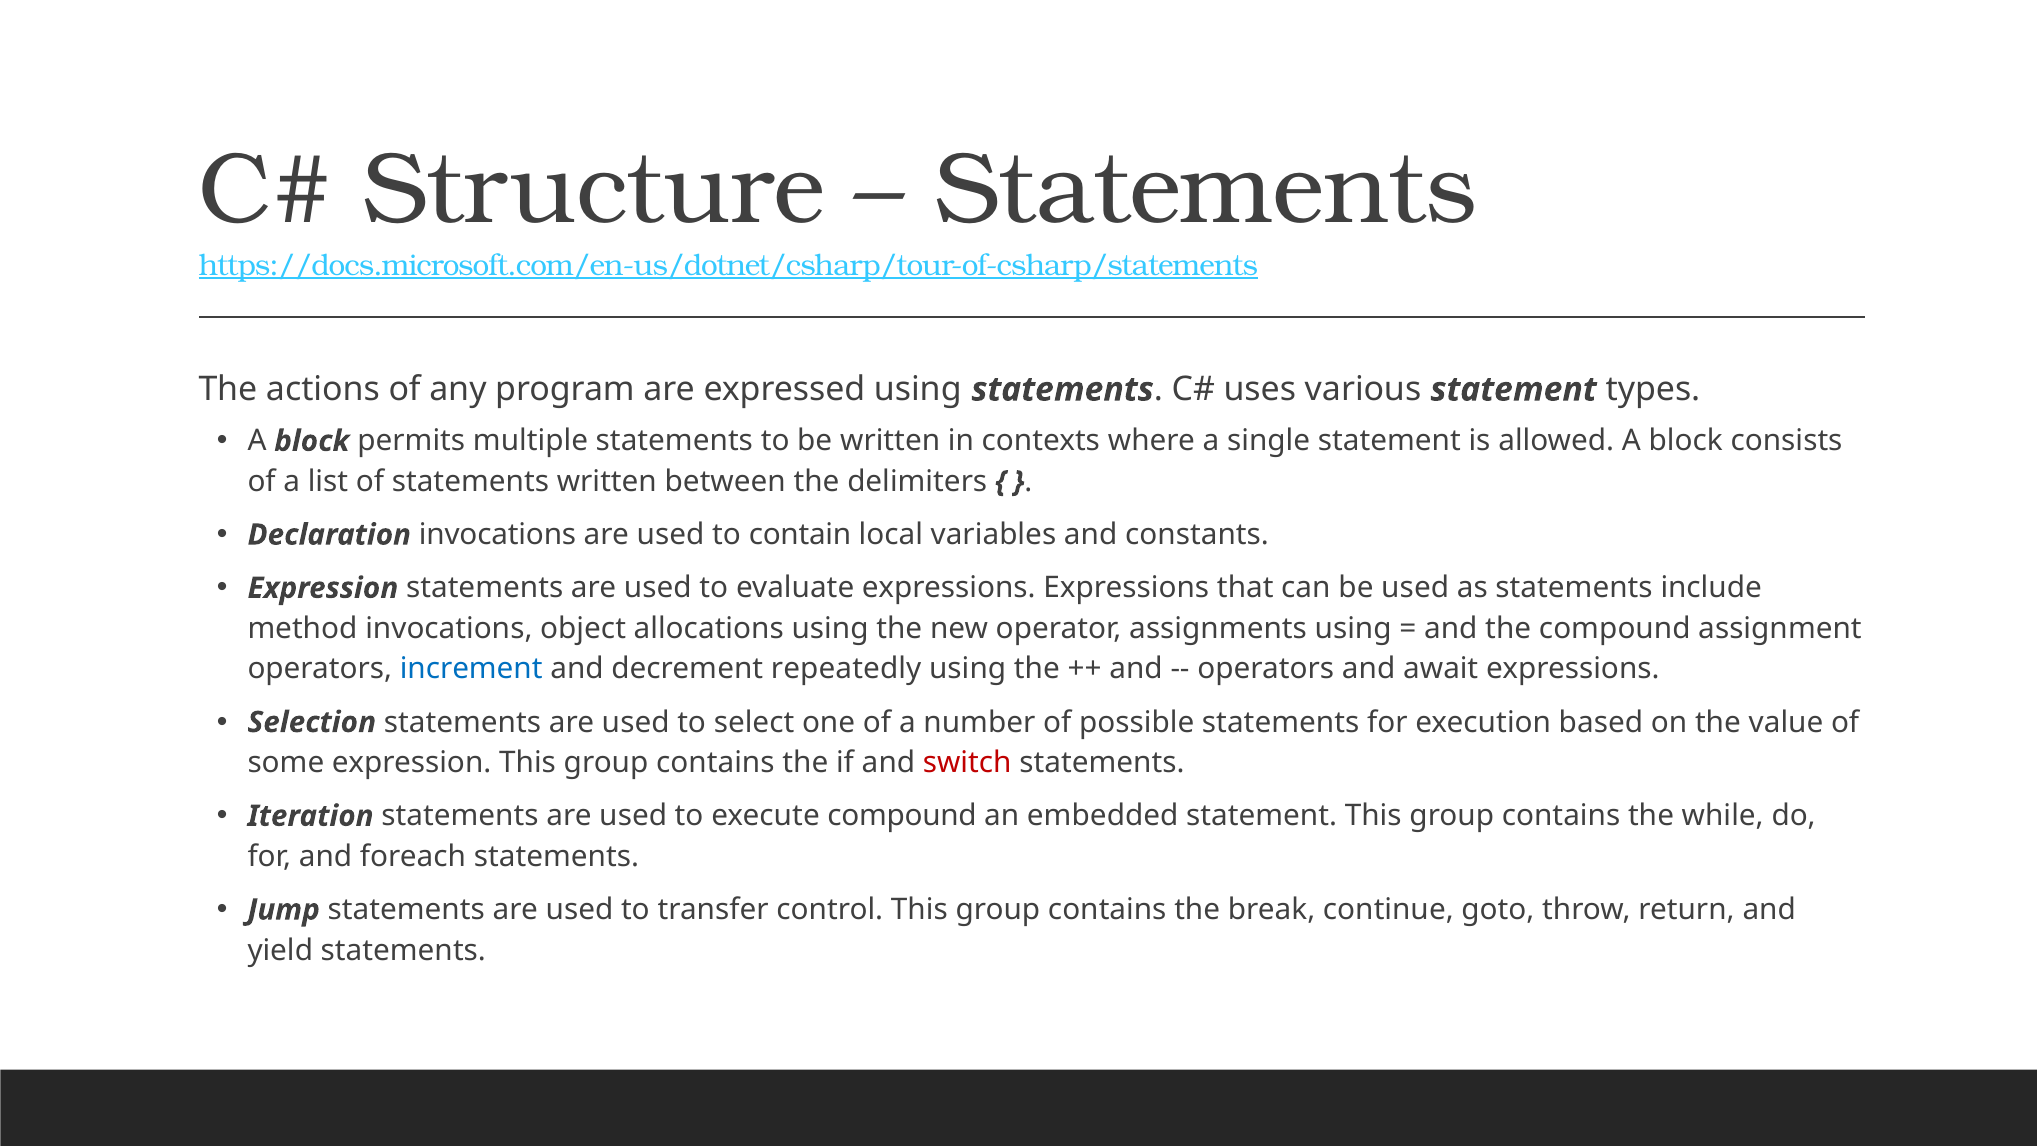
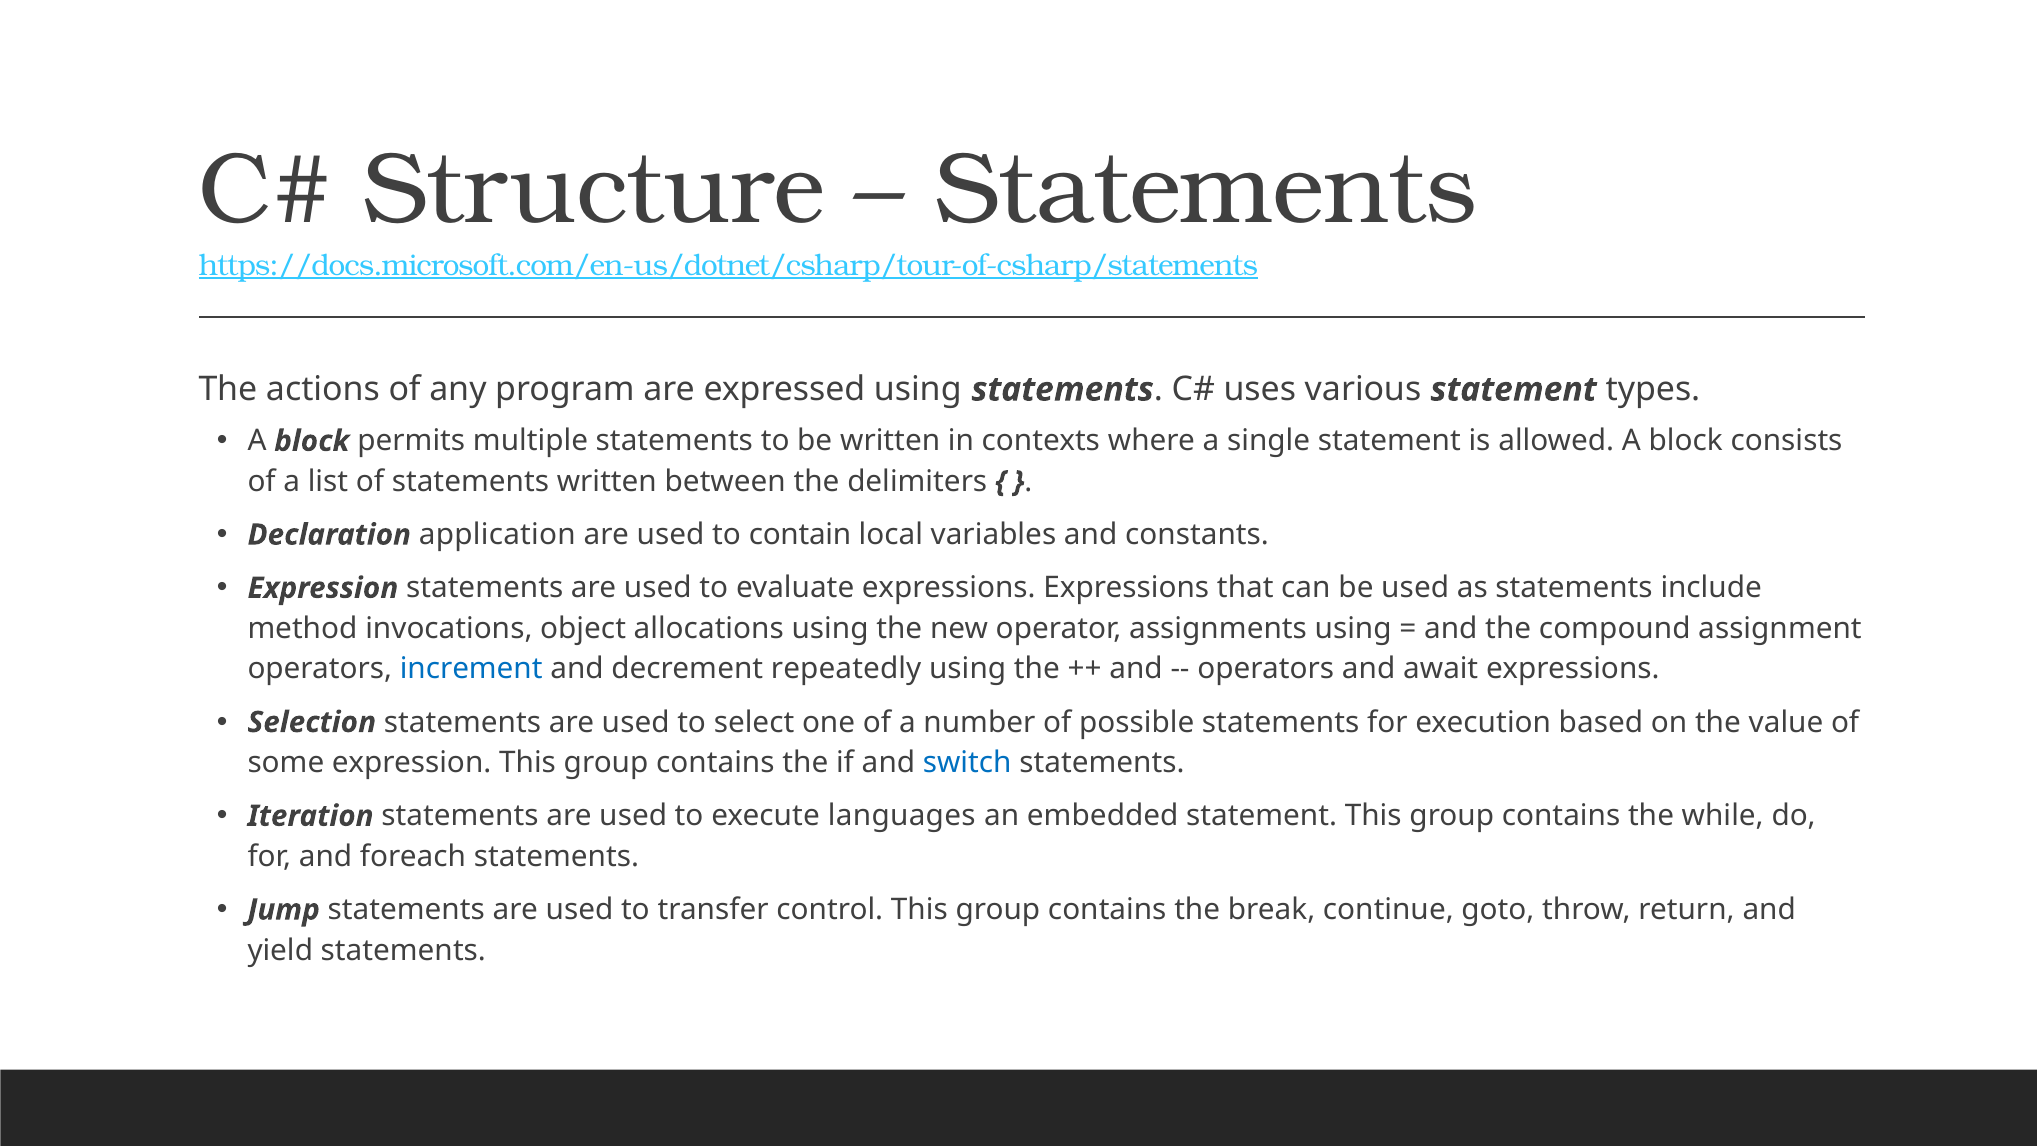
Declaration invocations: invocations -> application (497, 535)
switch colour: red -> blue (967, 763)
execute compound: compound -> languages (902, 816)
